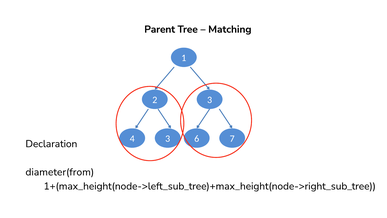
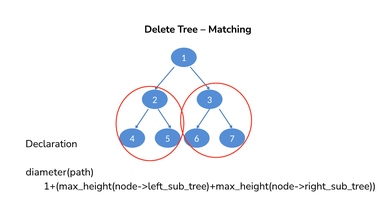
Parent: Parent -> Delete (160, 29)
4 3: 3 -> 5 (168, 139)
diameter(from: diameter(from -> diameter(path (60, 172)
